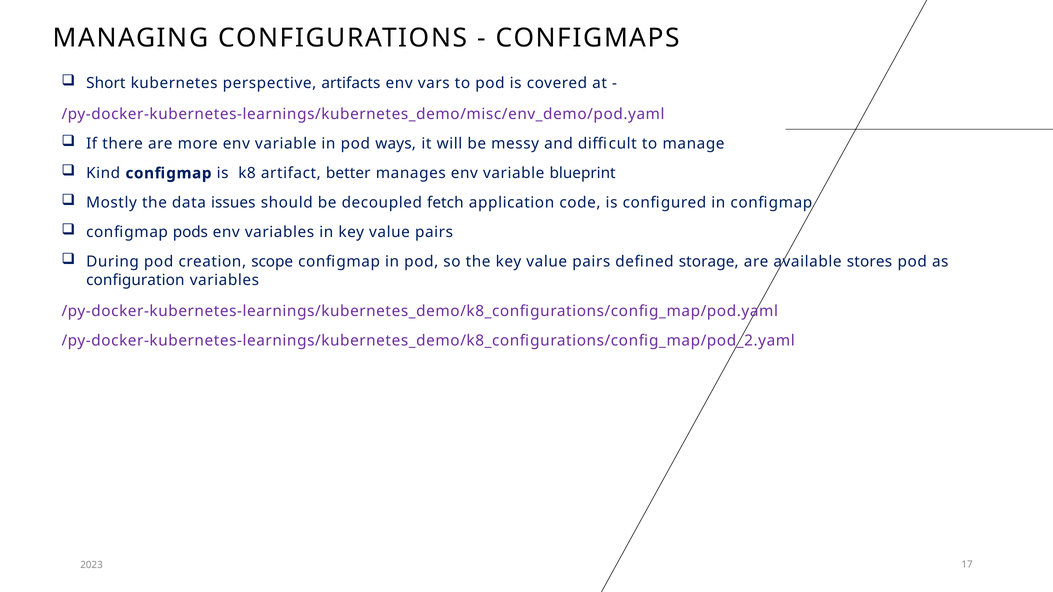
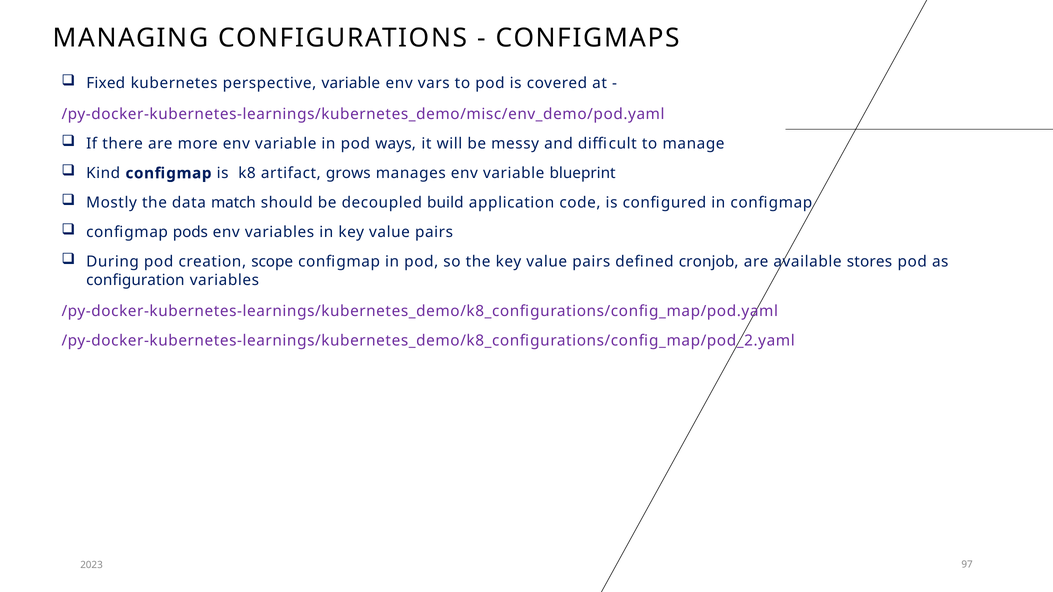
Short: Short -> Fixed (106, 83)
perspective artifacts: artifacts -> variable (351, 83)
better: better -> grows (348, 173)
issues: issues -> match (233, 203)
fetch: fetch -> build (445, 203)
storage: storage -> cronjob (709, 262)
17: 17 -> 97 (967, 565)
